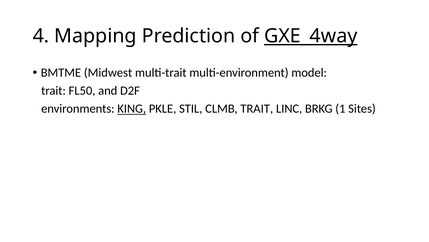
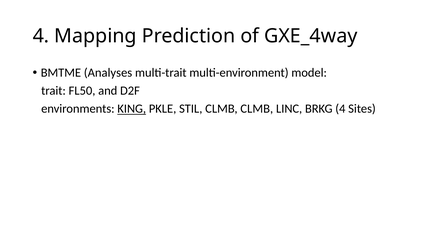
GXE_4way underline: present -> none (311, 36)
Midwest: Midwest -> Analyses (108, 73)
CLMB TRAIT: TRAIT -> CLMB (257, 109)
BRKG 1: 1 -> 4 (340, 109)
